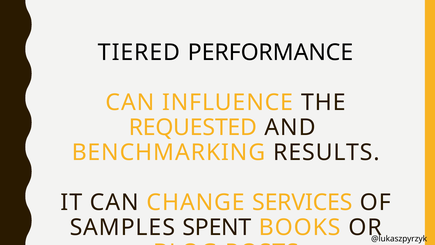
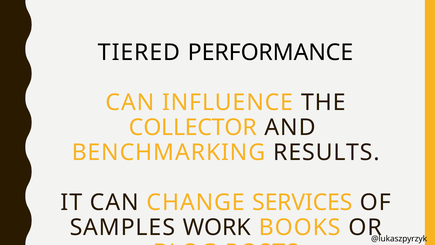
REQUESTED: REQUESTED -> COLLECTOR (193, 127)
SPENT: SPENT -> WORK (217, 227)
